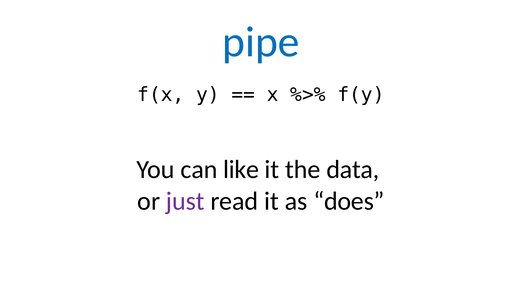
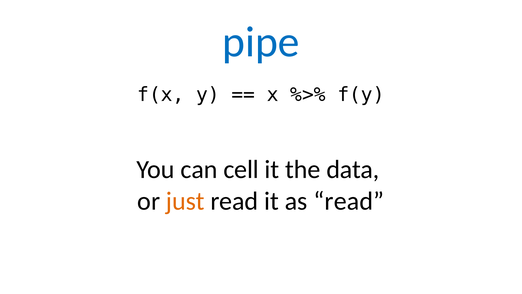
like: like -> cell (241, 169)
just colour: purple -> orange (185, 201)
as does: does -> read (349, 201)
